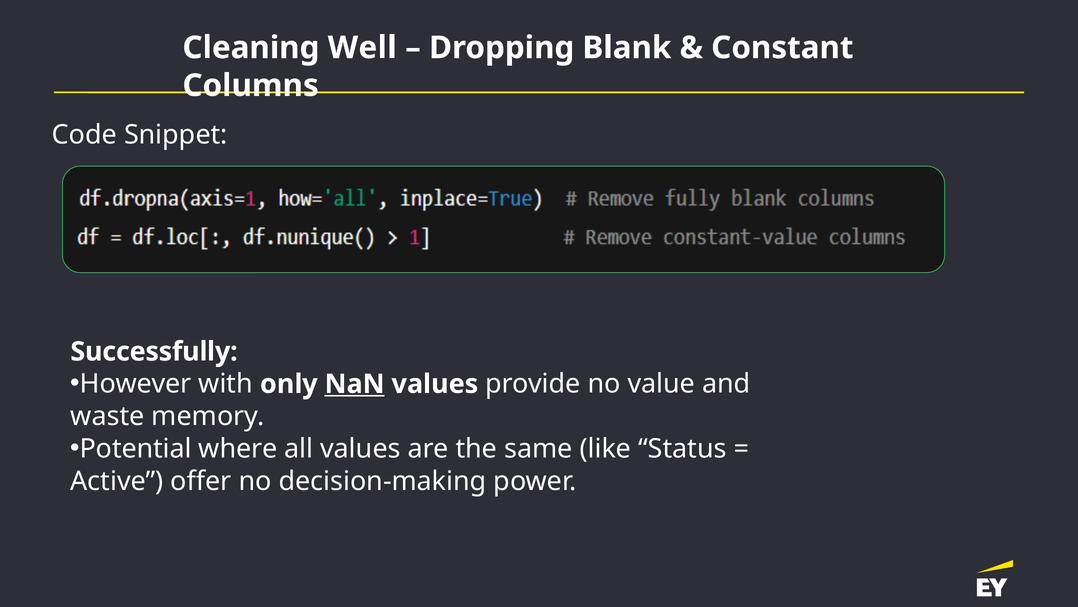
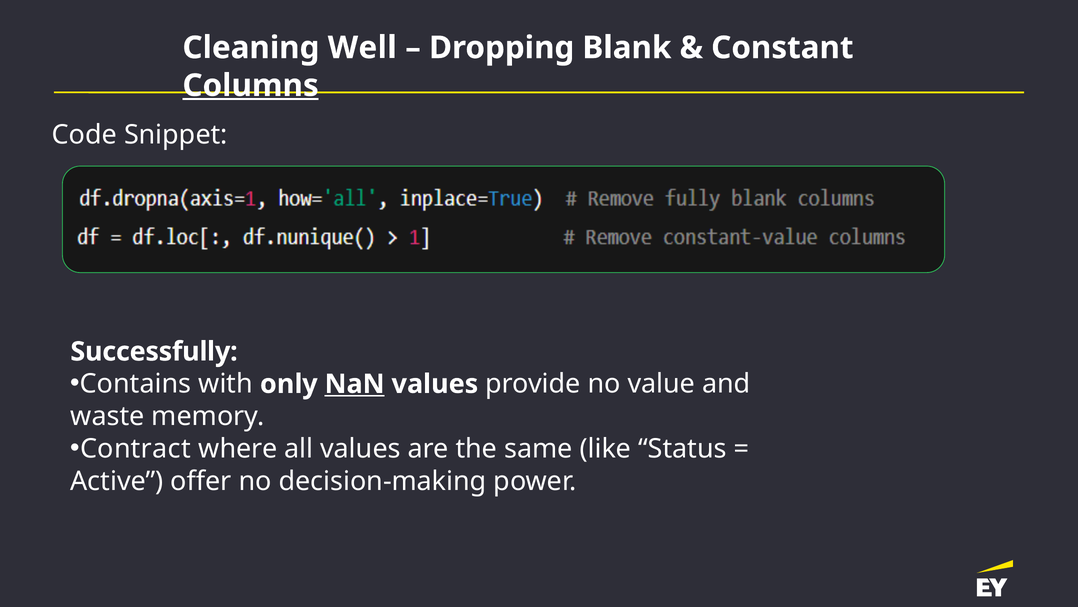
Columns underline: none -> present (251, 85)
However: However -> Contains (136, 384)
Potential: Potential -> Contract (135, 448)
